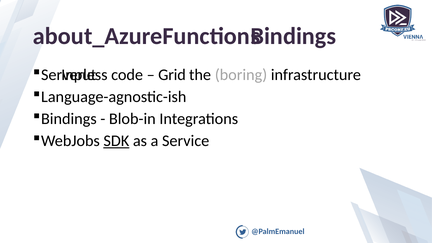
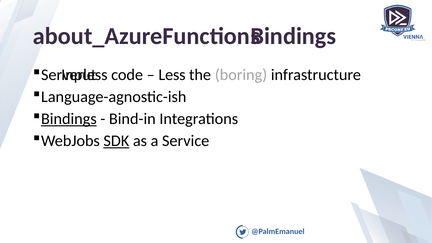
Grid: Grid -> Less (172, 75)
Bindings underline: none -> present (69, 119)
Blob-in: Blob-in -> Bind-in (132, 119)
